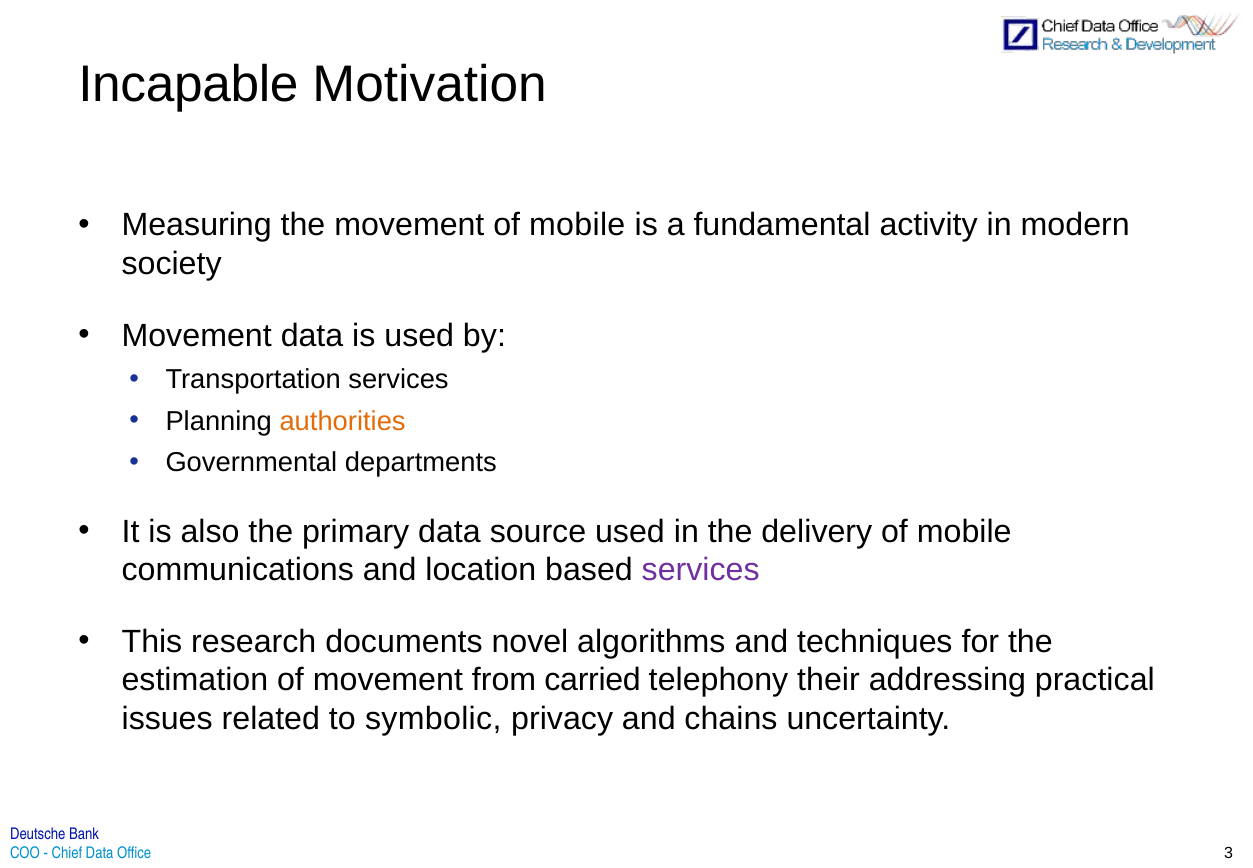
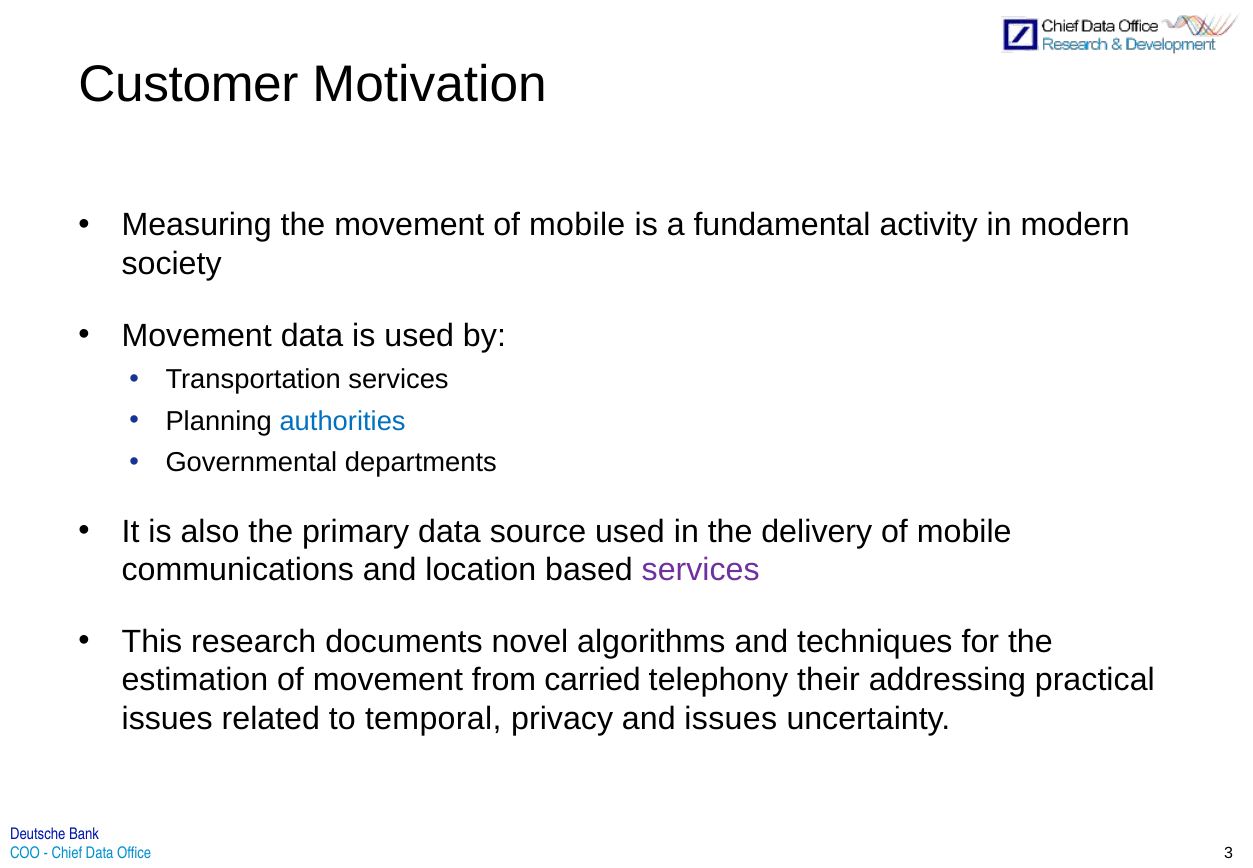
Incapable: Incapable -> Customer (188, 84)
authorities colour: orange -> blue (343, 421)
symbolic: symbolic -> temporal (433, 718)
and chains: chains -> issues (731, 718)
